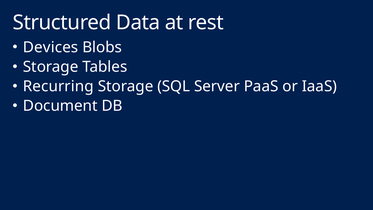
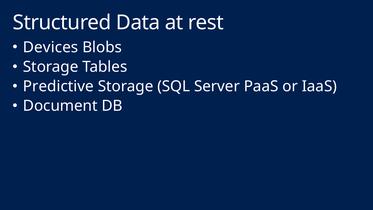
Recurring: Recurring -> Predictive (58, 86)
